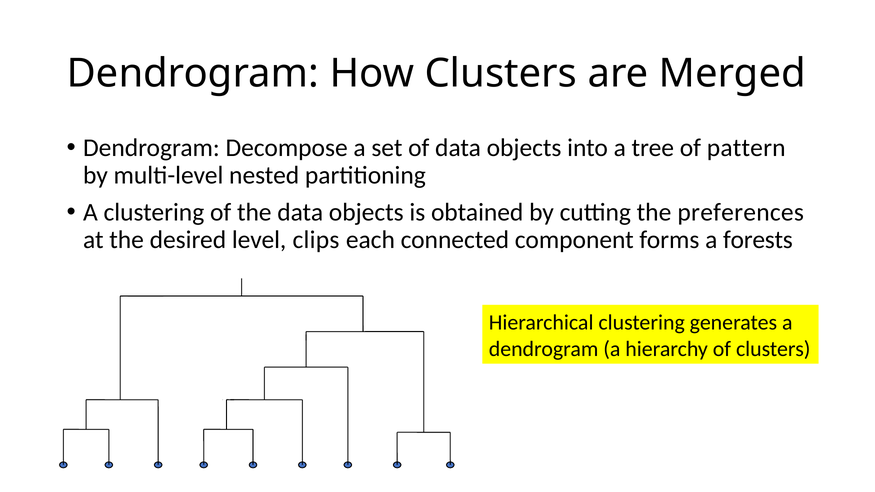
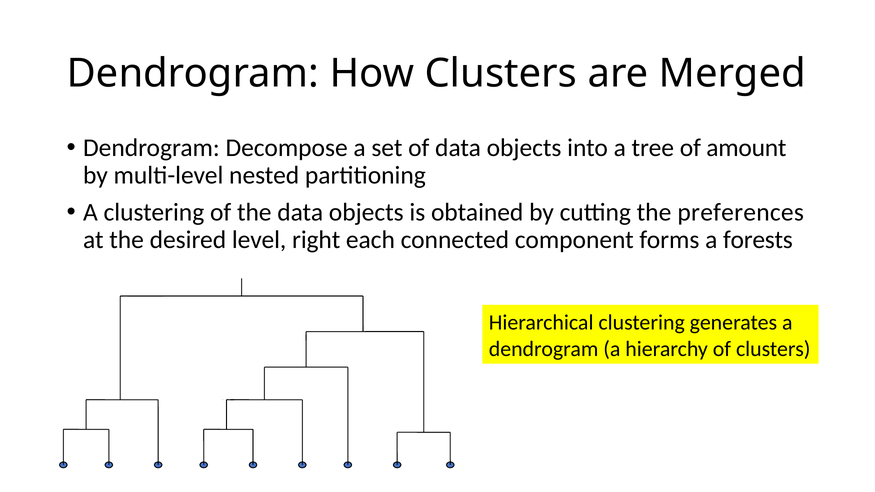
pattern: pattern -> amount (746, 148)
clips: clips -> right (316, 240)
